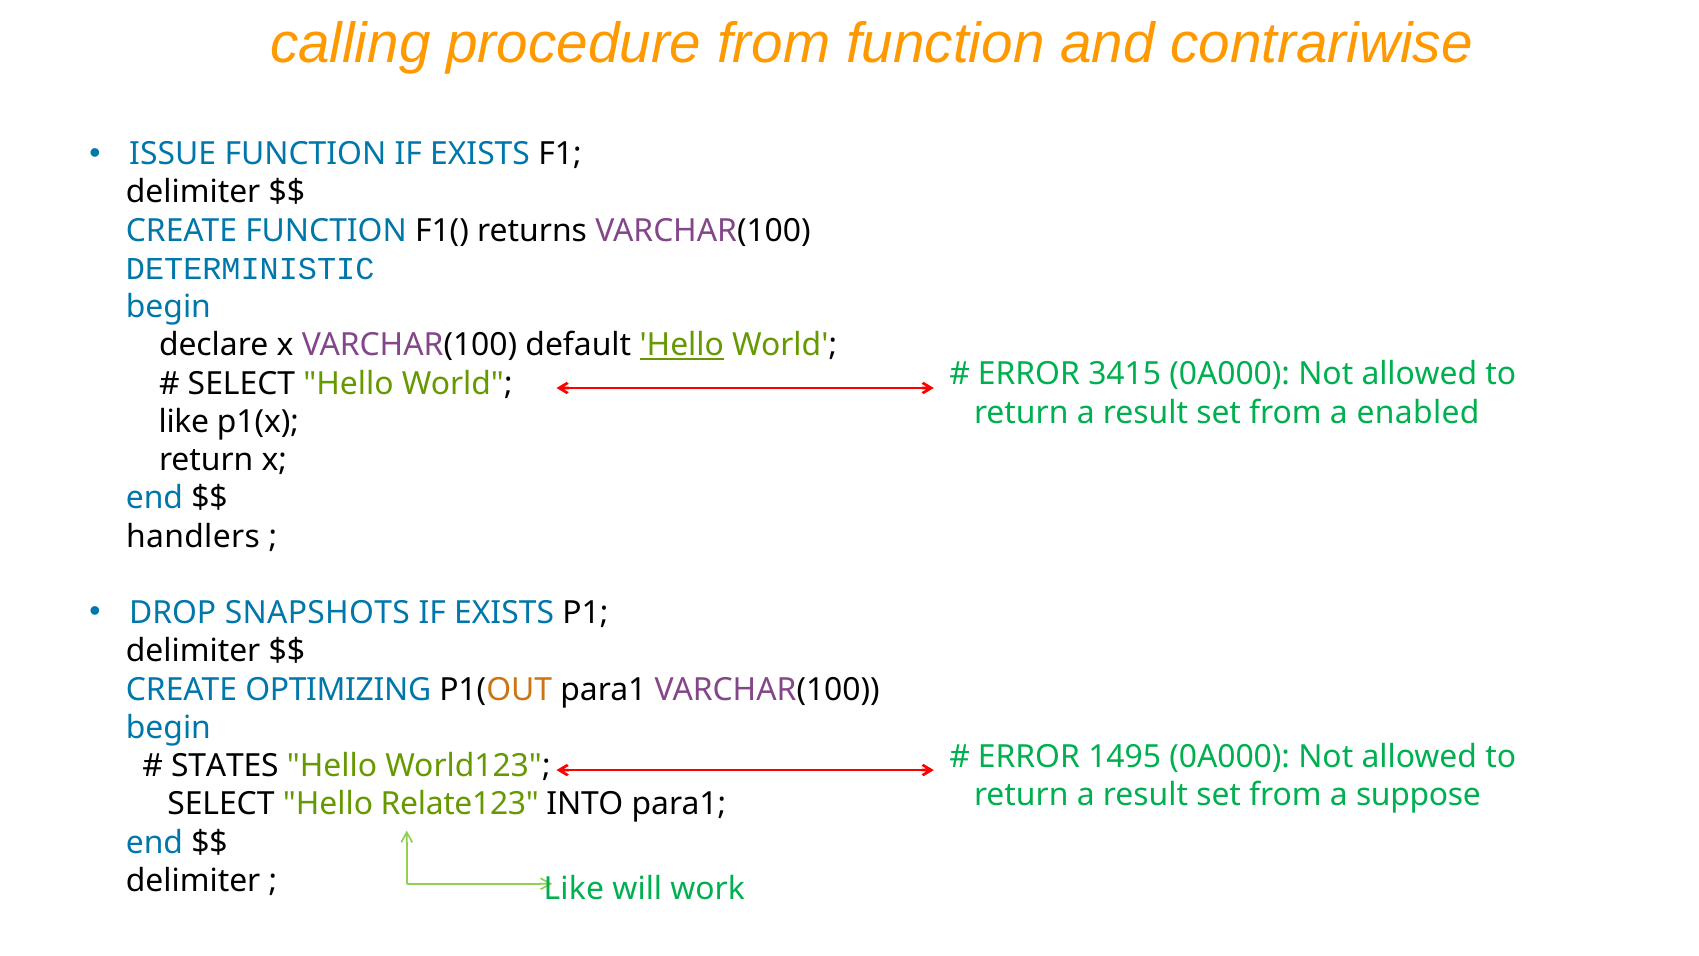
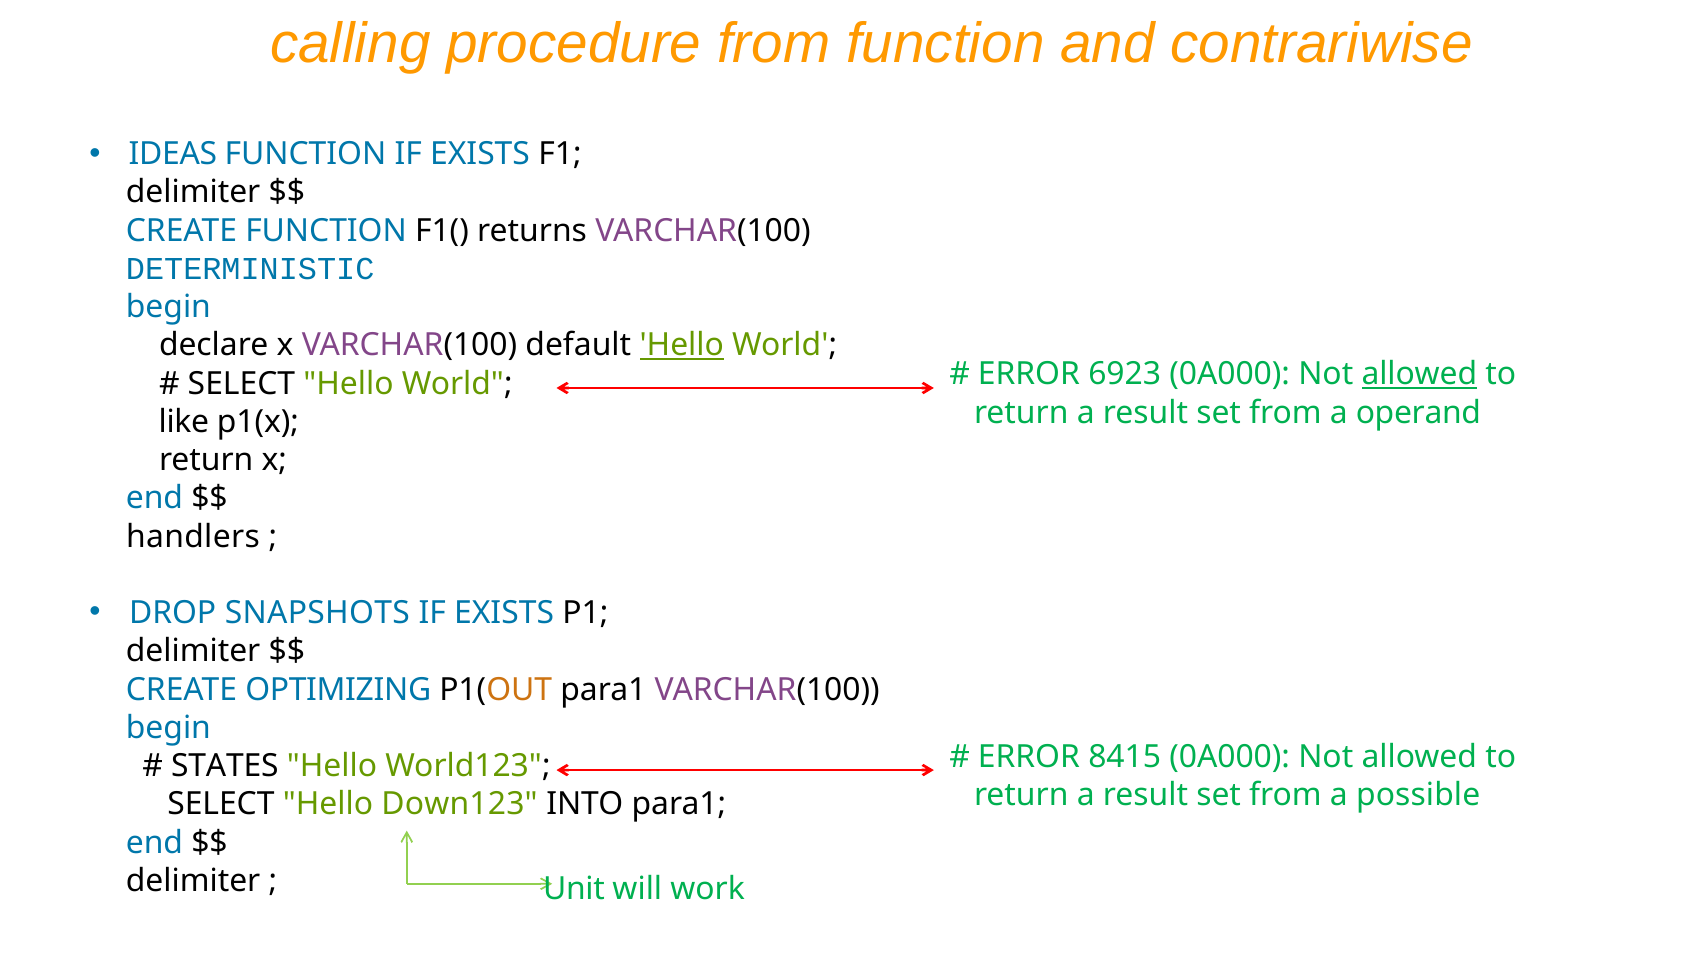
ISSUE: ISSUE -> IDEAS (173, 154)
3415: 3415 -> 6923 (1125, 374)
allowed underline: none -> present (1419, 374)
enabled: enabled -> operand (1418, 412)
1495: 1495 -> 8415 (1125, 756)
suppose: suppose -> possible (1418, 794)
Relate123: Relate123 -> Down123 (460, 804)
Like: Like -> Unit (574, 889)
